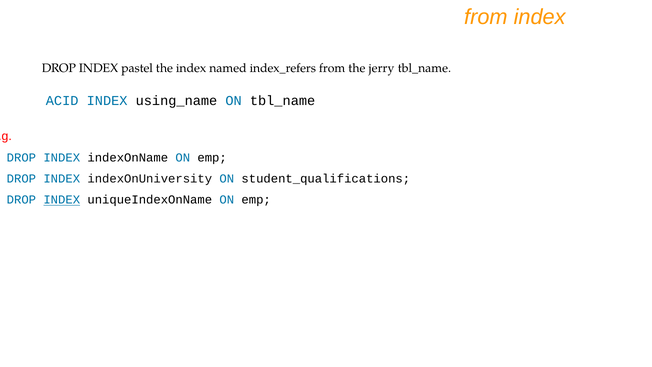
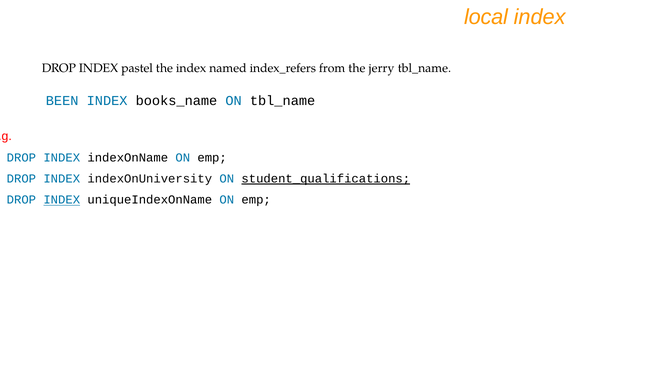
from: from -> local (486, 17)
ACID: ACID -> BEEN (62, 101)
using_name: using_name -> books_name (176, 101)
student_qualifications underline: none -> present (326, 179)
